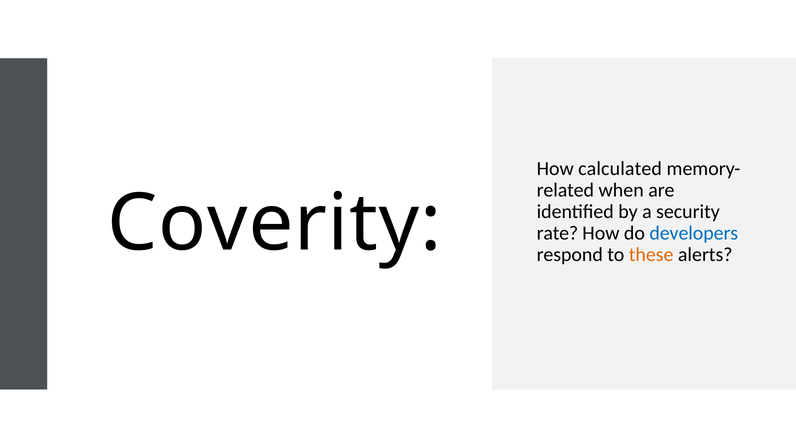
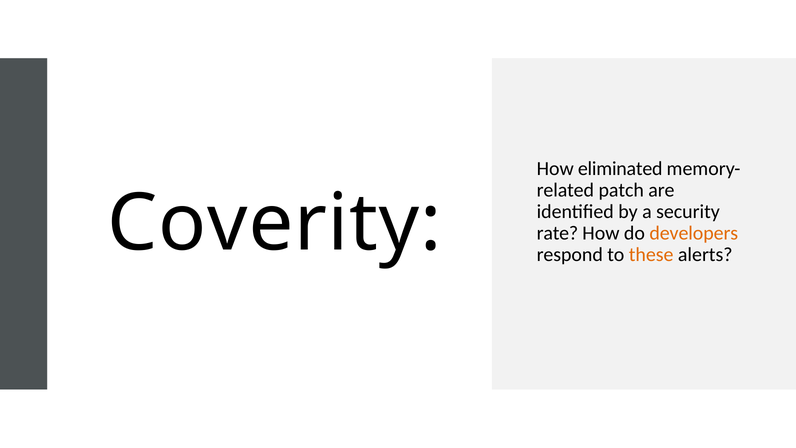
calculated: calculated -> eliminated (620, 169)
when: when -> patch (621, 190)
developers colour: blue -> orange (694, 233)
